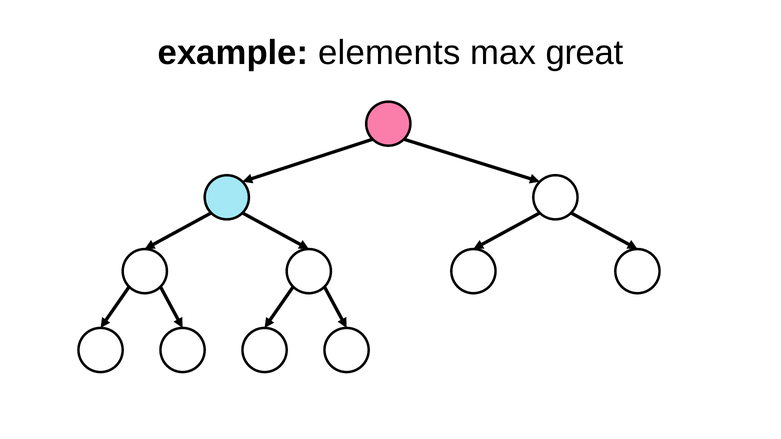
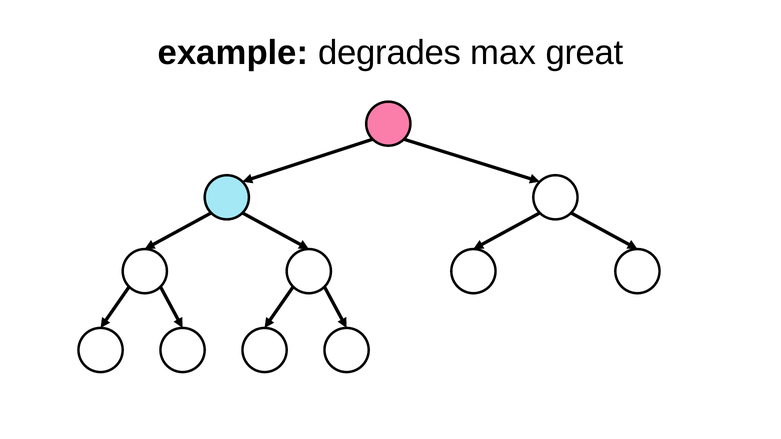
elements: elements -> degrades (390, 53)
